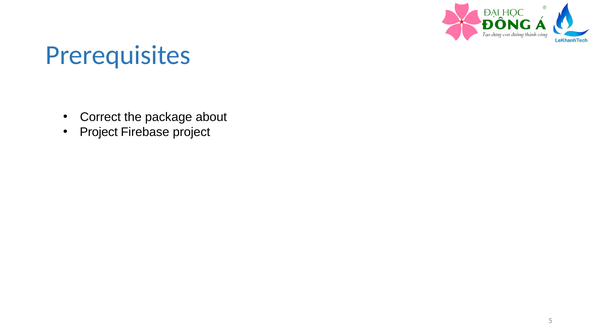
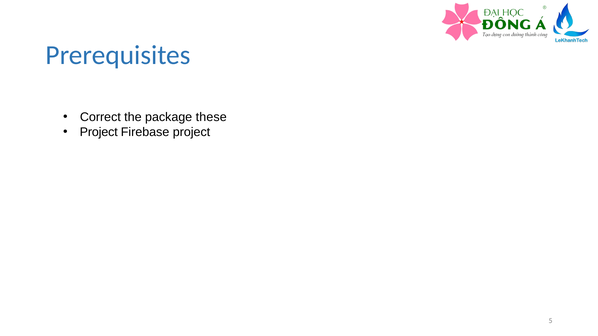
about: about -> these (211, 117)
